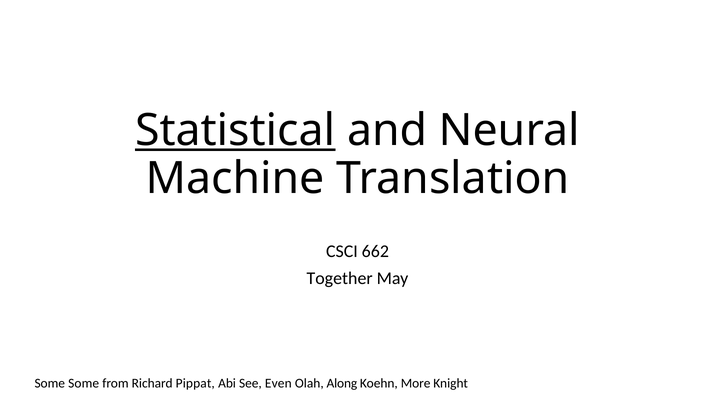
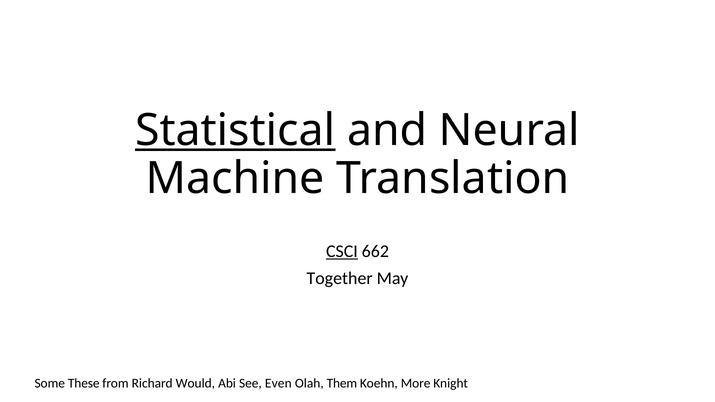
CSCI underline: none -> present (342, 251)
Some Some: Some -> These (84, 383)
Pippat: Pippat -> Would (195, 383)
Along: Along -> Them (342, 383)
